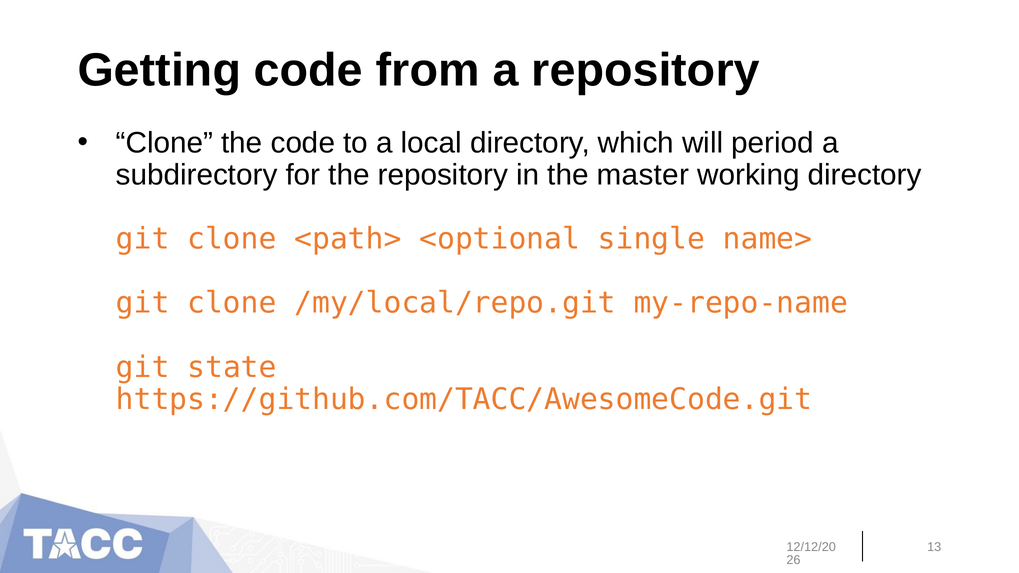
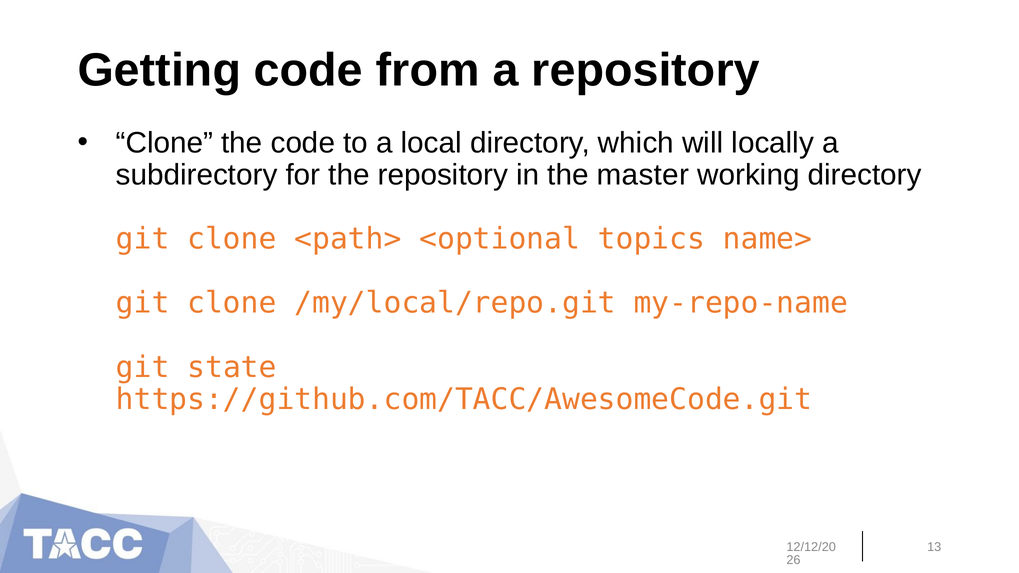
period: period -> locally (773, 143)
single: single -> topics (651, 239)
